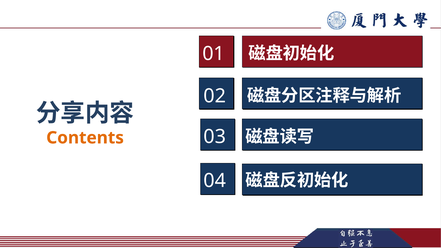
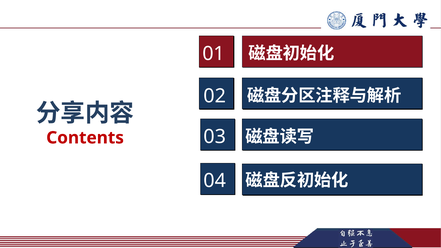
Contents colour: orange -> red (85, 138)
